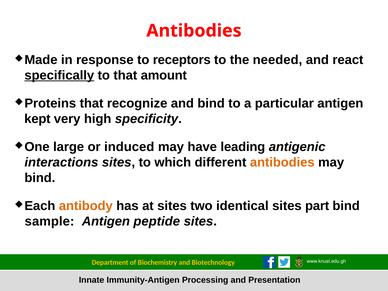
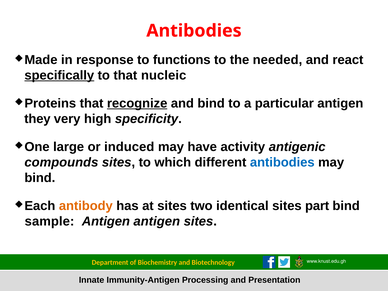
receptors: receptors -> functions (182, 60)
amount: amount -> nucleic (164, 75)
recognize underline: none -> present (137, 103)
kept: kept -> they (37, 119)
leading: leading -> activity (243, 147)
interactions: interactions -> compounds (61, 162)
antibodies colour: orange -> blue (282, 162)
Antigen peptide: peptide -> antigen (157, 221)
